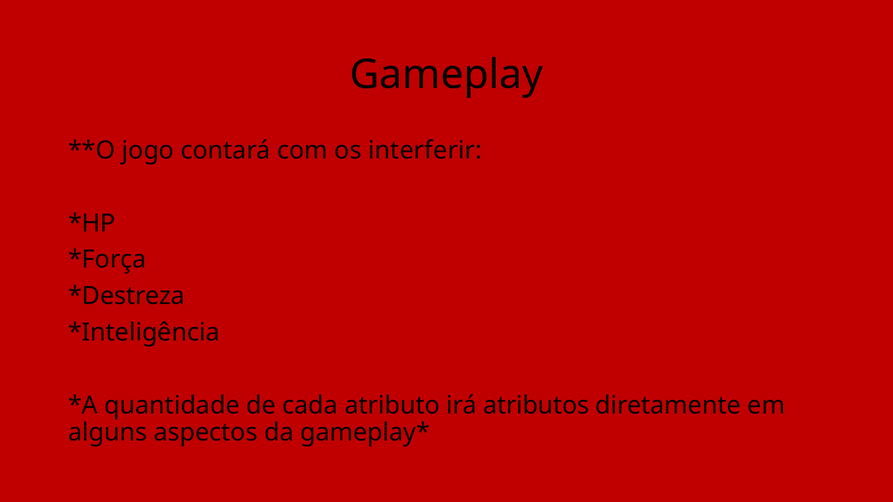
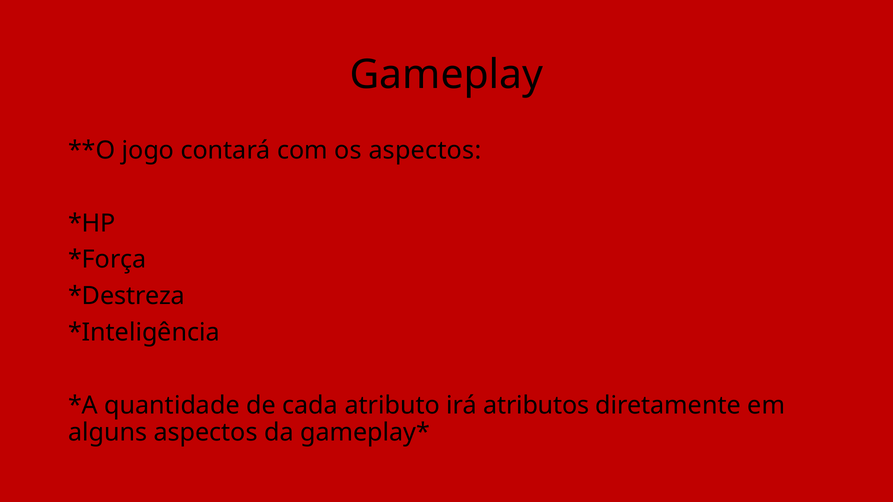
os interferir: interferir -> aspectos (425, 150)
